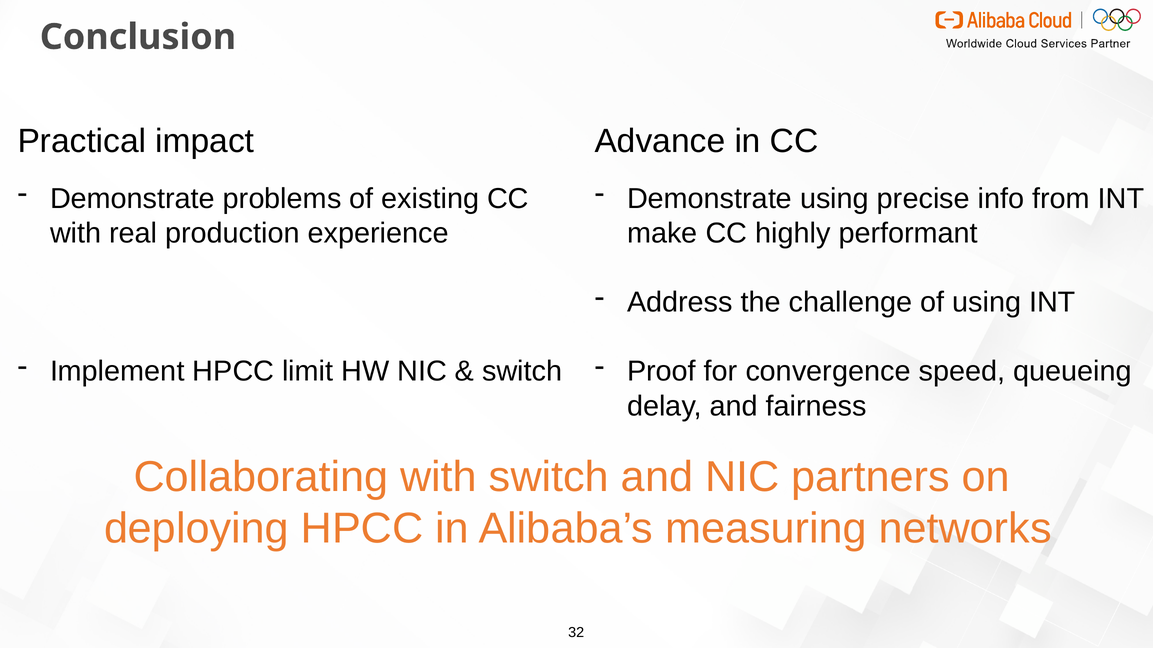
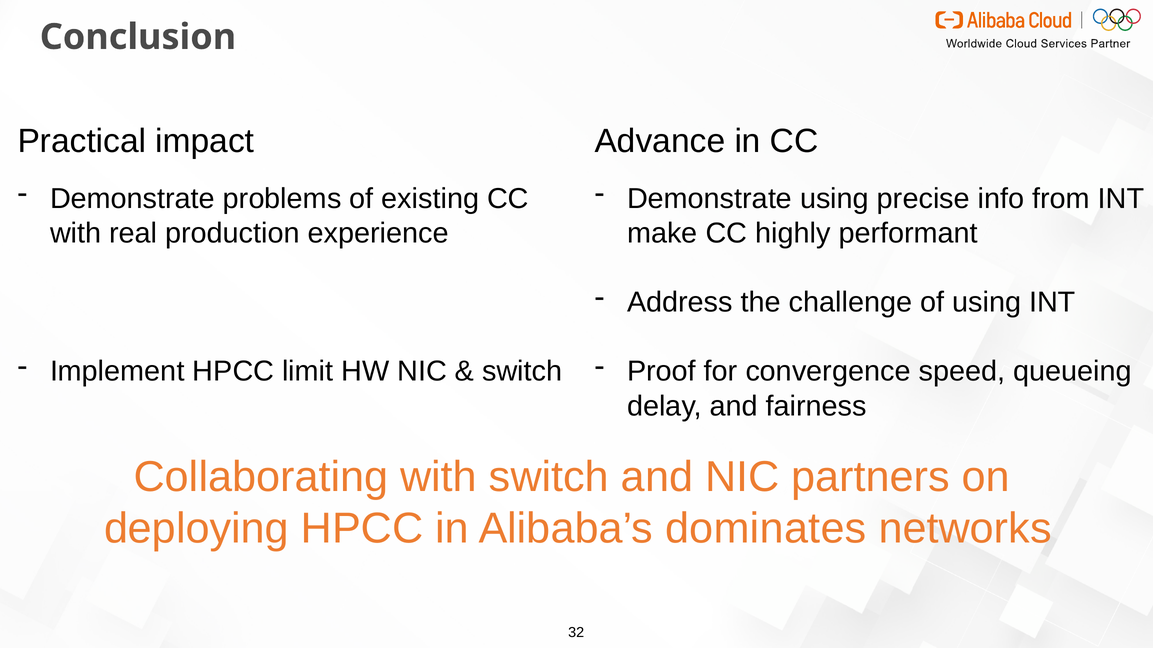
measuring: measuring -> dominates (766, 529)
